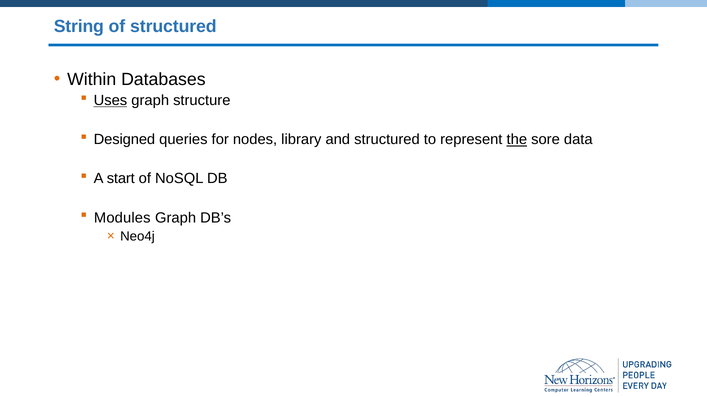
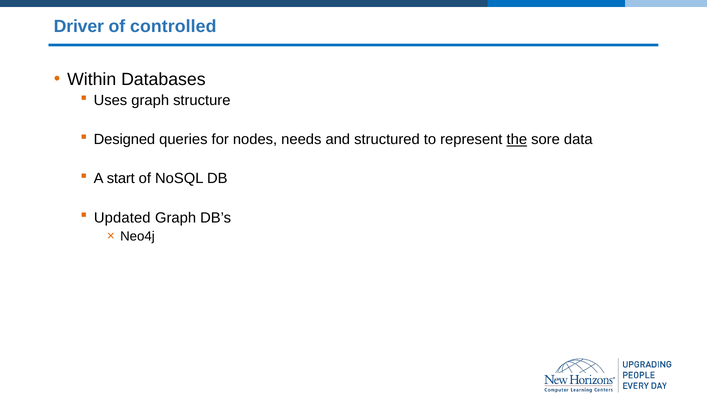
String: String -> Driver (79, 27)
of structured: structured -> controlled (173, 27)
Uses underline: present -> none (110, 101)
library: library -> needs (301, 140)
Modules: Modules -> Updated (122, 218)
